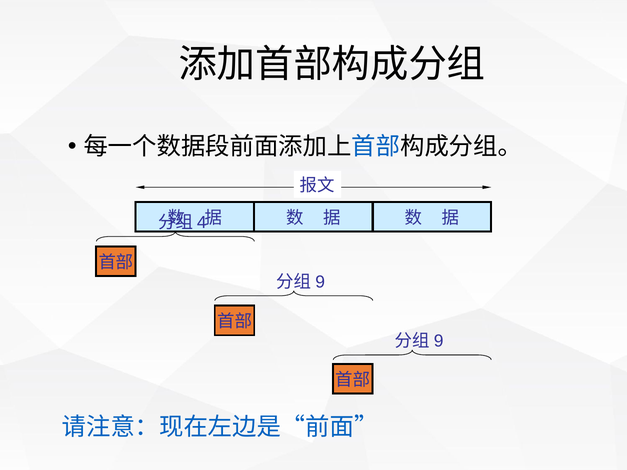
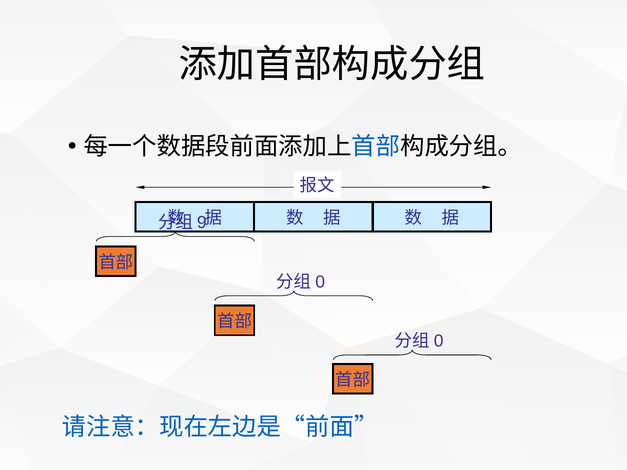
4: 4 -> 9 (202, 223)
9: 9 -> 0 (320, 282)
9: 9 -> 0 (439, 341)
